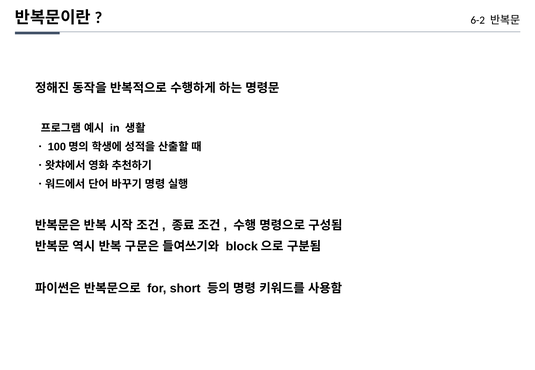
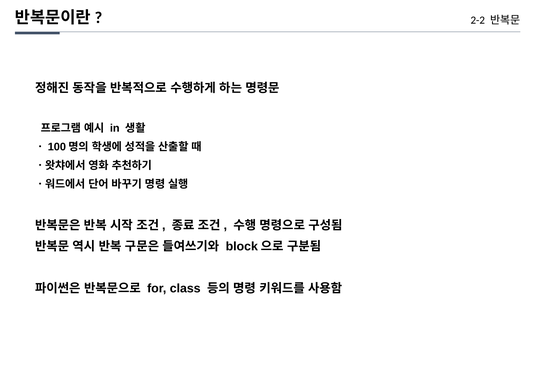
6-2: 6-2 -> 2-2 (478, 20)
short: short -> class (185, 289)
